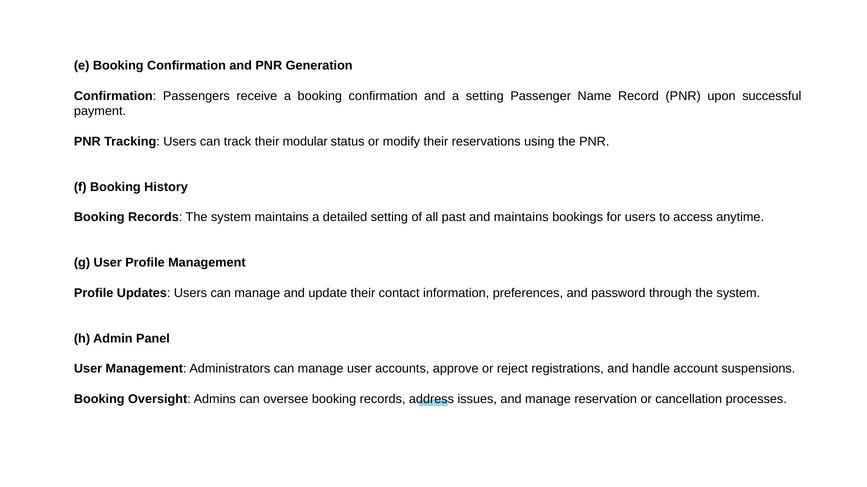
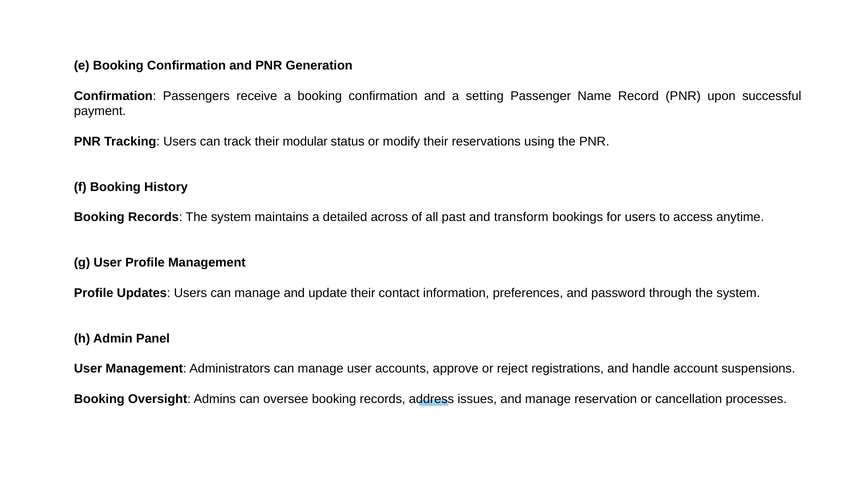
detailed setting: setting -> across (389, 218)
and maintains: maintains -> transform (521, 218)
